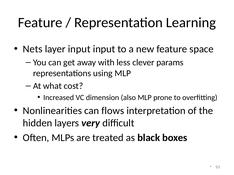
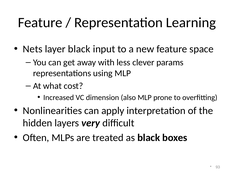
layer input: input -> black (79, 49)
flows: flows -> apply (113, 111)
